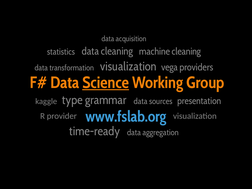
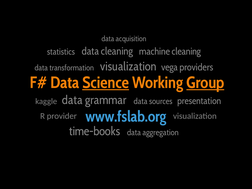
Group underline: none -> present (205, 83)
kaggle type: type -> data (72, 100)
time-ready: time-ready -> time-books (95, 131)
